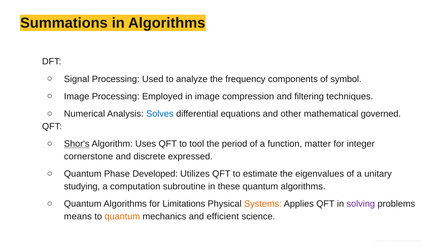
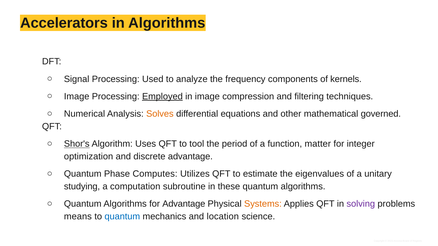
Summations: Summations -> Accelerators (64, 23)
symbol: symbol -> kernels (346, 79)
Employed underline: none -> present (162, 97)
Solves colour: blue -> orange (160, 114)
cornerstone: cornerstone -> optimization (89, 157)
discrete expressed: expressed -> advantage (190, 157)
Developed: Developed -> Computes (155, 174)
for Limitations: Limitations -> Advantage (184, 204)
quantum colour: orange -> blue (122, 217)
efficient: efficient -> location (223, 217)
